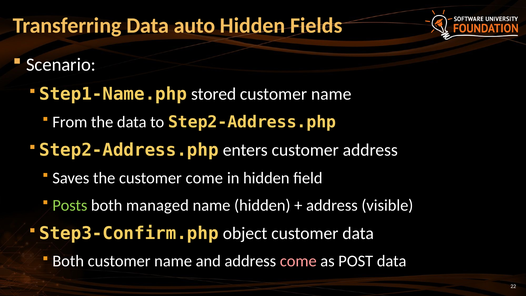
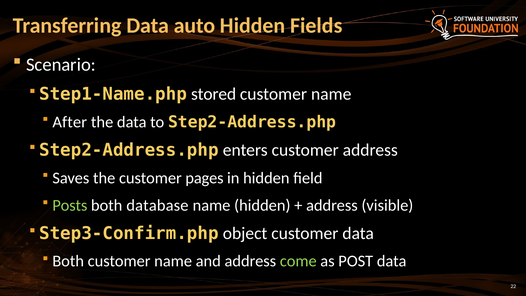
From: From -> After (70, 122)
customer come: come -> pages (204, 178)
managed: managed -> database (157, 205)
come colour: pink -> light green (298, 261)
